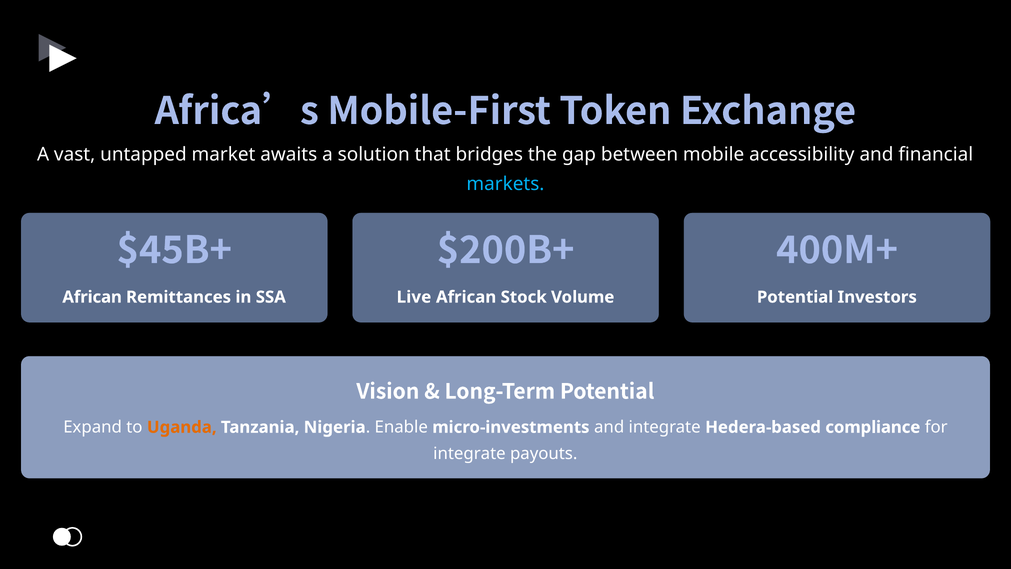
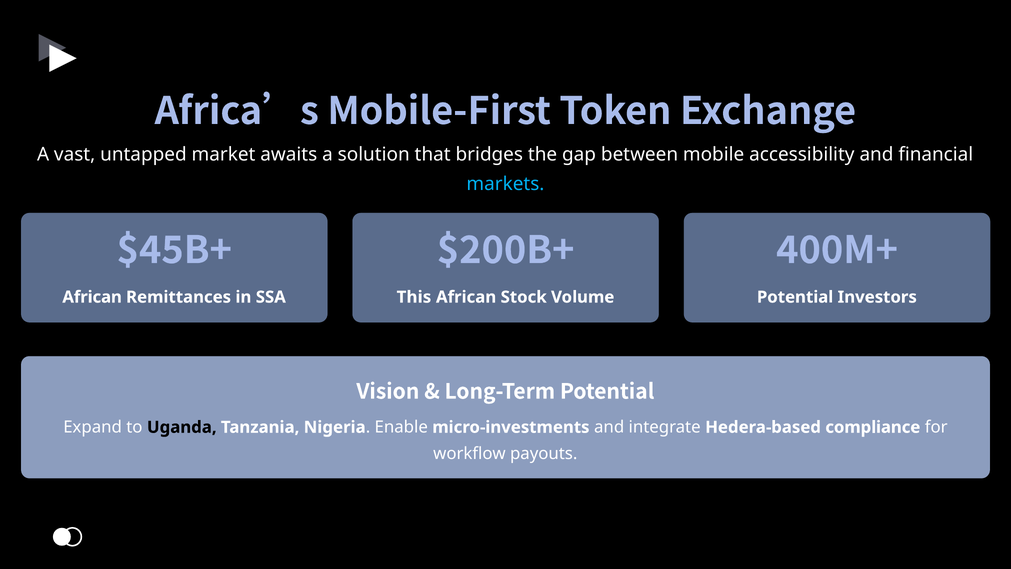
Live: Live -> This (414, 297)
Uganda colour: orange -> black (182, 427)
integrate: integrate -> workflow (469, 453)
